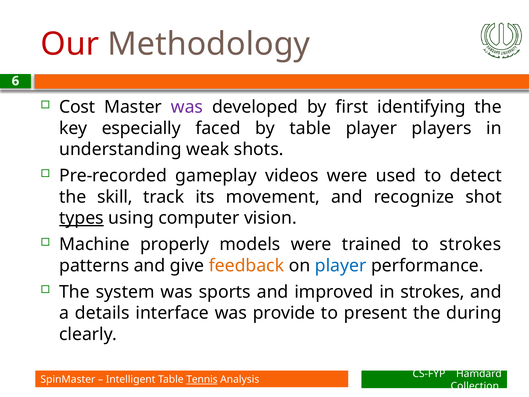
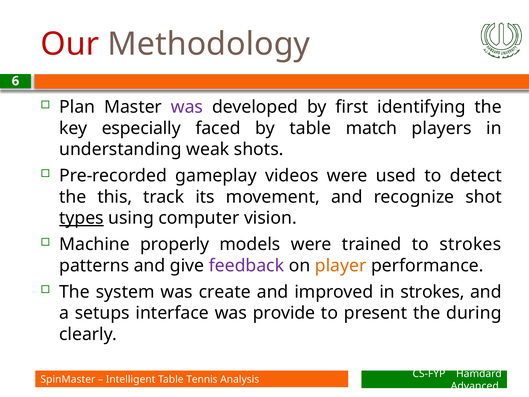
Cost: Cost -> Plan (77, 107)
table player: player -> match (371, 128)
skill: skill -> this (115, 197)
feedback colour: orange -> purple (247, 265)
player colour: blue -> orange (341, 265)
sports: sports -> create (225, 292)
details: details -> setups (102, 313)
Tennis underline: present -> none (202, 379)
Collection: Collection -> Advanced (475, 386)
